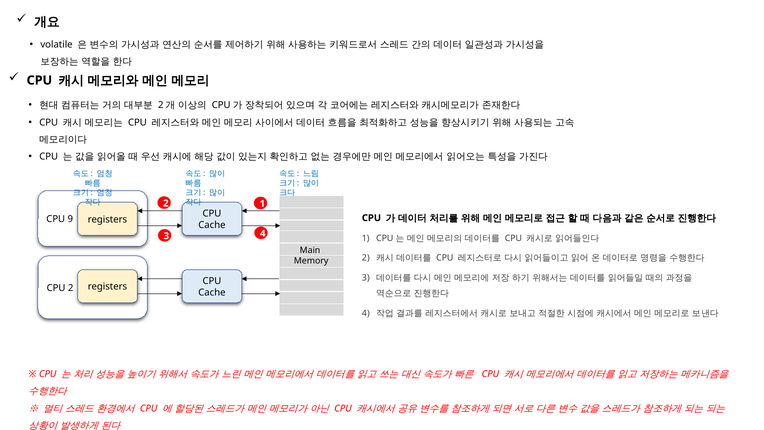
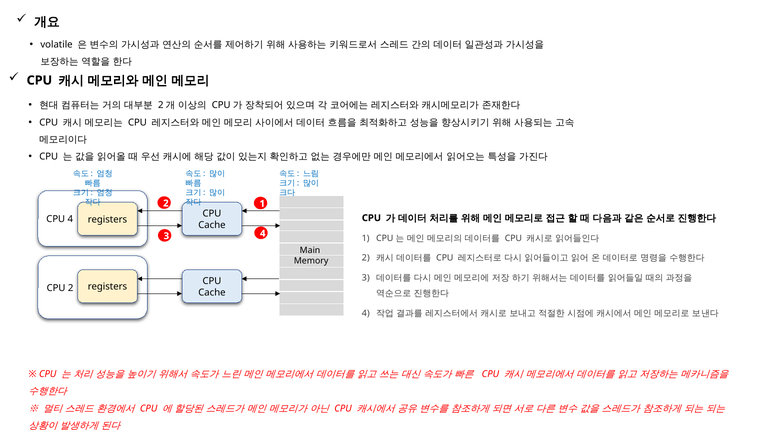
CPU 9: 9 -> 4 (70, 219)
